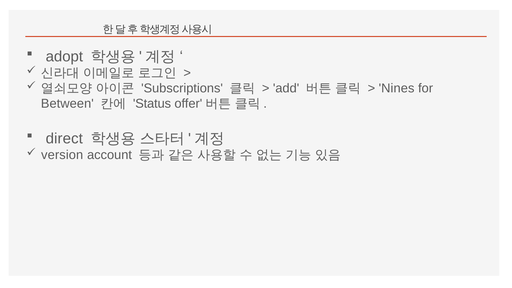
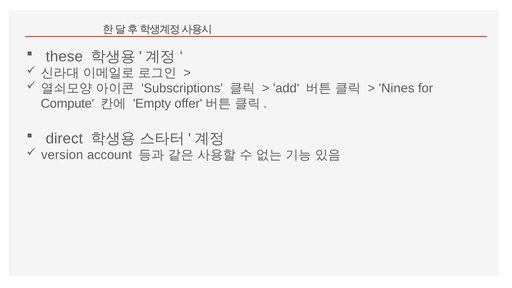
adopt: adopt -> these (64, 56)
Between: Between -> Compute (67, 104)
Status: Status -> Empty (152, 104)
